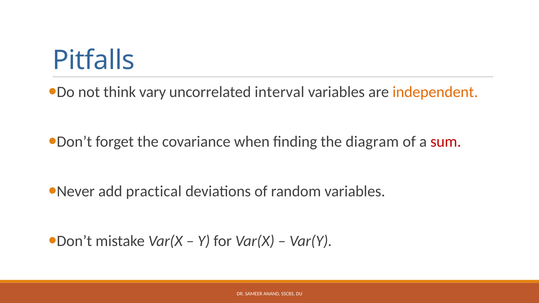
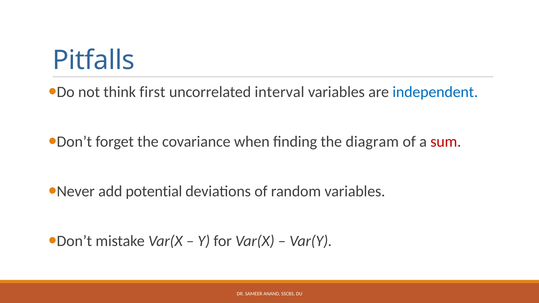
vary: vary -> first (152, 92)
independent colour: orange -> blue (435, 92)
practical: practical -> potential (154, 191)
